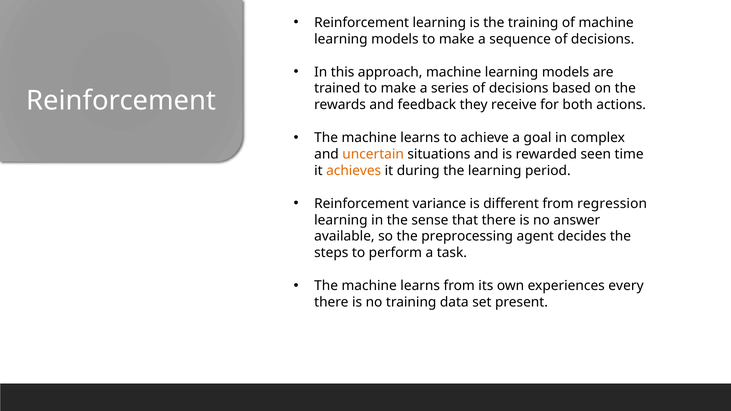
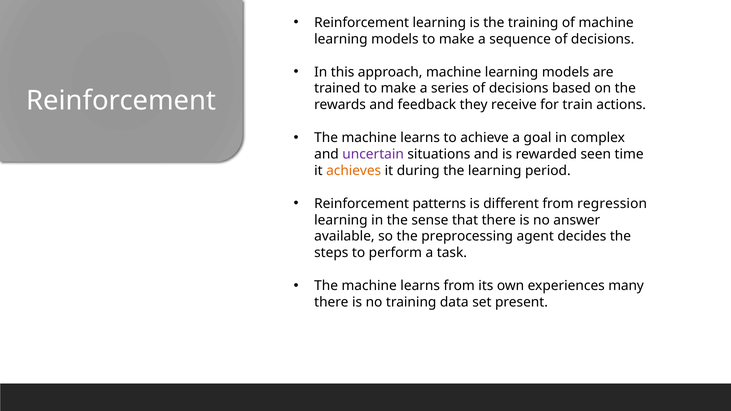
both: both -> train (578, 105)
uncertain colour: orange -> purple (373, 154)
variance: variance -> patterns (439, 204)
every: every -> many (626, 286)
